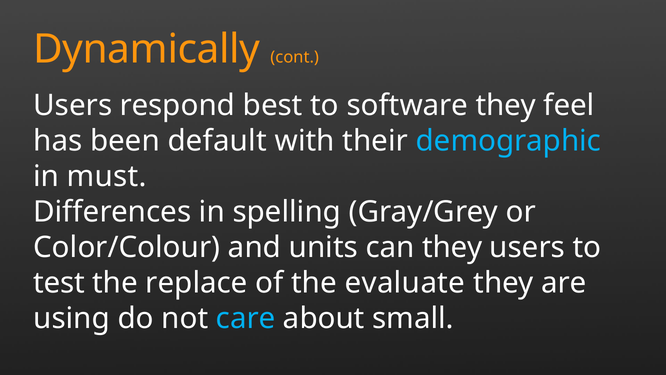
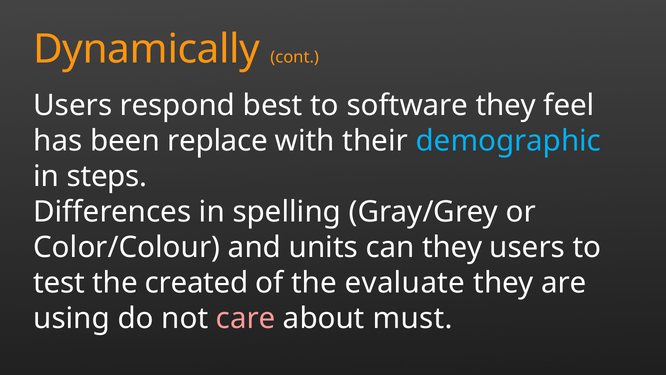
default: default -> replace (218, 141)
must: must -> steps (107, 176)
replace: replace -> created (197, 283)
care colour: light blue -> pink (246, 318)
small: small -> must (413, 318)
